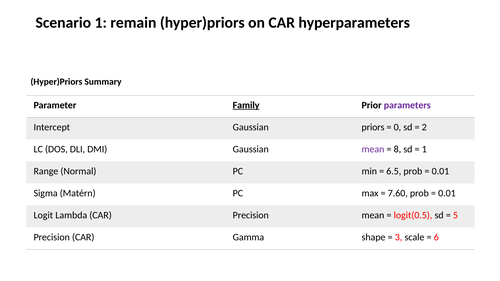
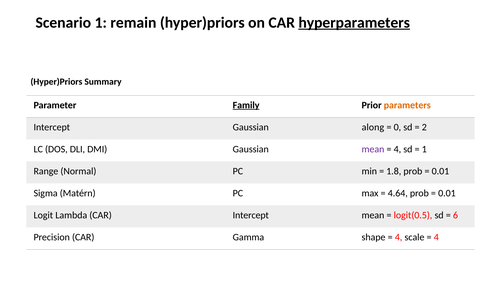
hyperparameters underline: none -> present (354, 23)
parameters colour: purple -> orange (407, 105)
priors: priors -> along (373, 127)
8: 8 -> 4 (397, 149)
6.5: 6.5 -> 1.8 (394, 171)
7.60: 7.60 -> 4.64 (398, 193)
CAR Precision: Precision -> Intercept (251, 215)
5: 5 -> 6 (455, 215)
3: 3 -> 4 (399, 237)
6: 6 -> 4 (436, 237)
